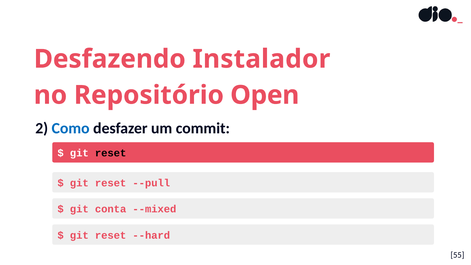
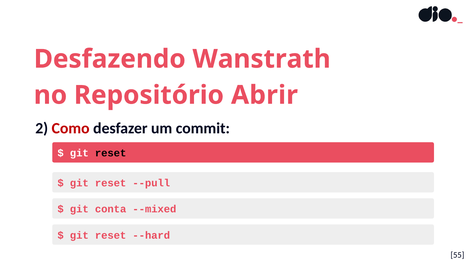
Instalador: Instalador -> Wanstrath (262, 59)
Open: Open -> Abrir (264, 95)
Como colour: blue -> red (71, 128)
